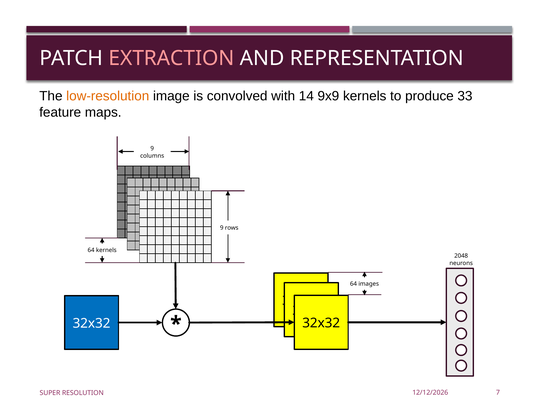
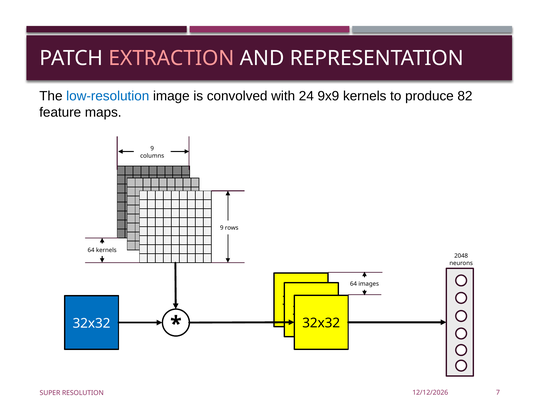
low-resolution colour: orange -> blue (108, 96)
14: 14 -> 24 (306, 96)
33: 33 -> 82 (465, 96)
